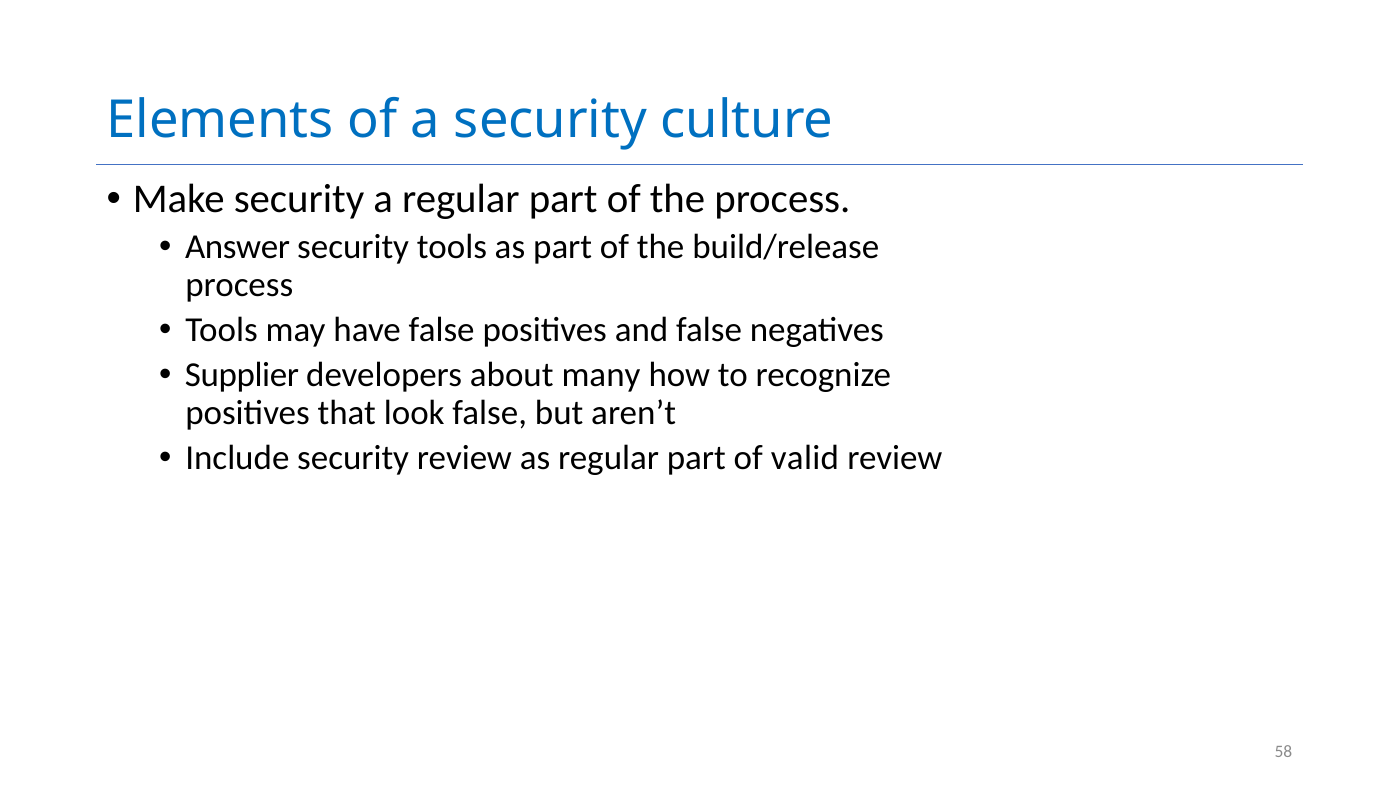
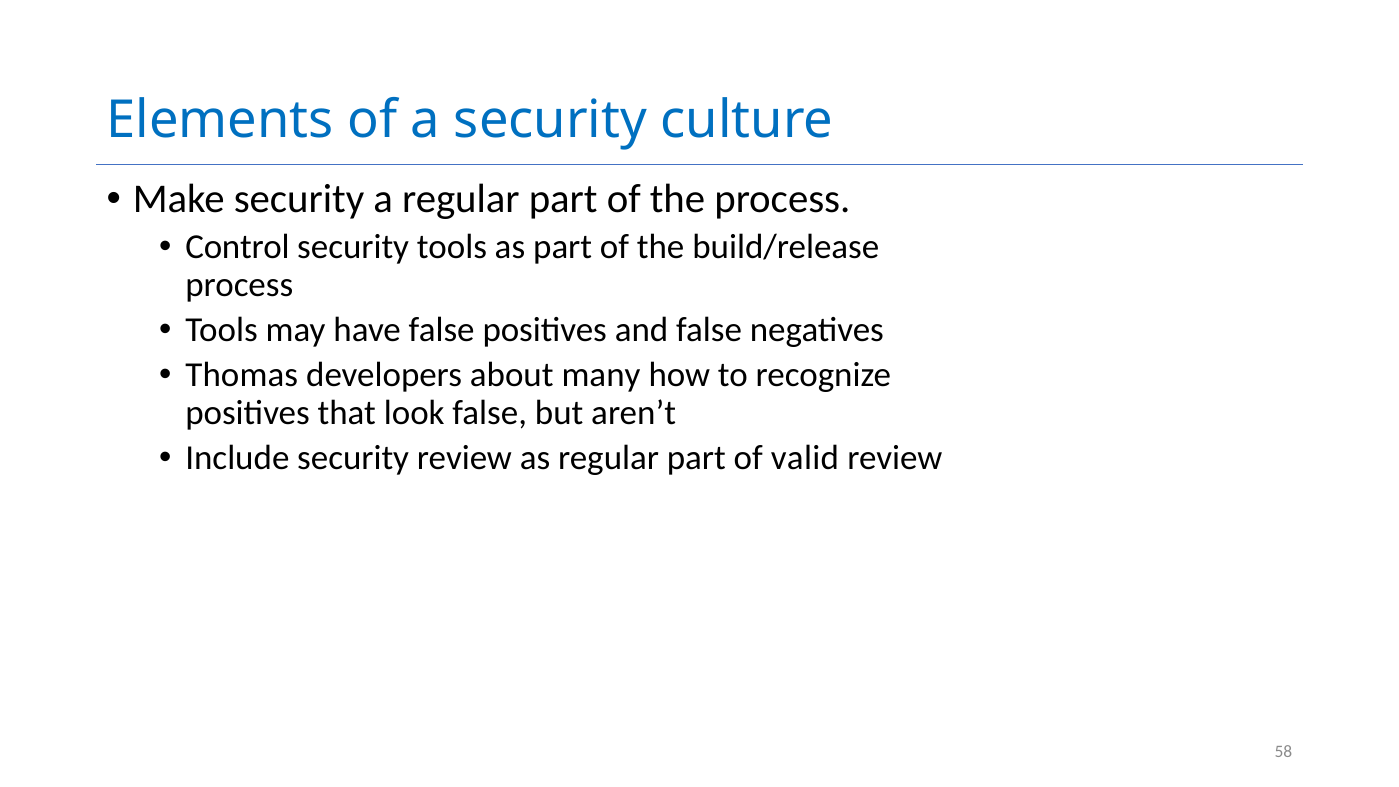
Answer: Answer -> Control (238, 247)
Supplier: Supplier -> Thomas (242, 375)
